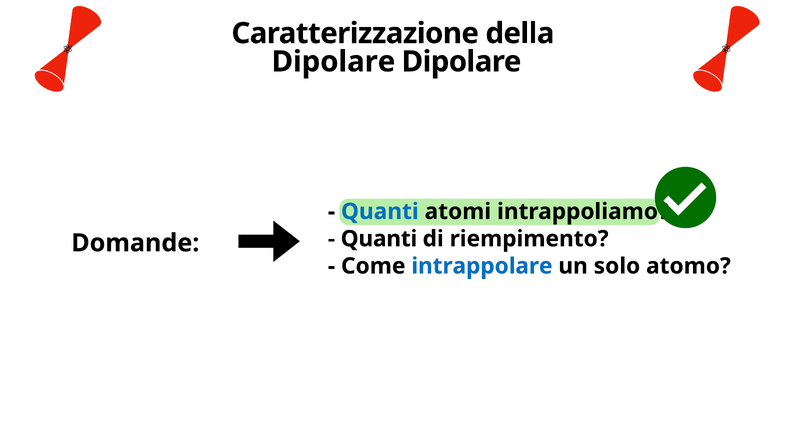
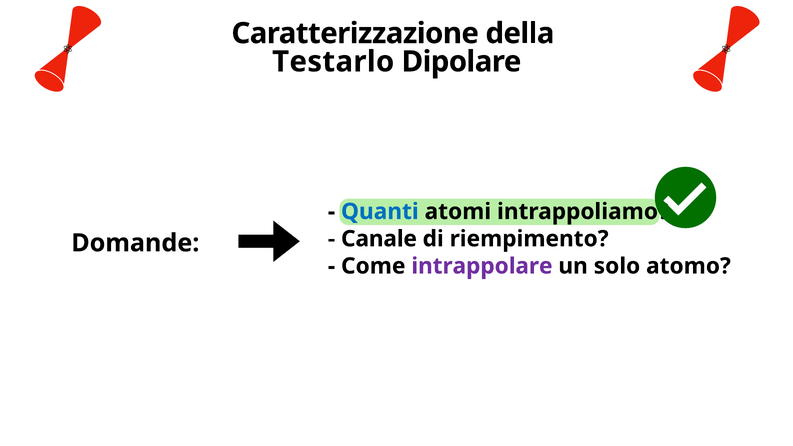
Dipolare: Dipolare -> Testarlo (333, 62)
Quanti: Quanti -> Canale (379, 239)
intrappolare colour: blue -> purple (482, 266)
